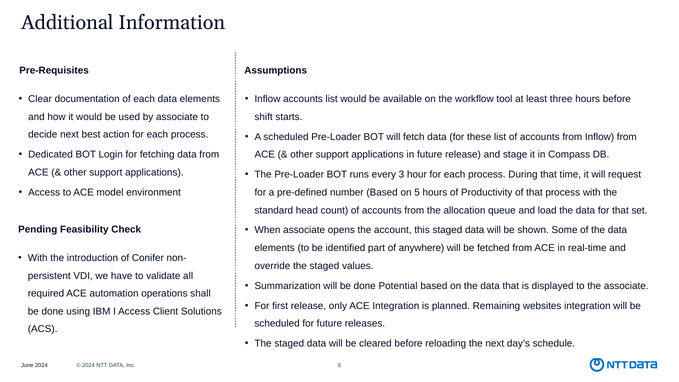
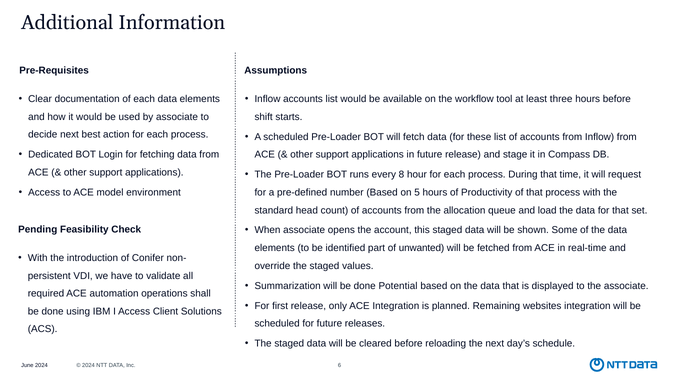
3: 3 -> 8 (401, 175)
anywhere: anywhere -> unwanted (422, 248)
